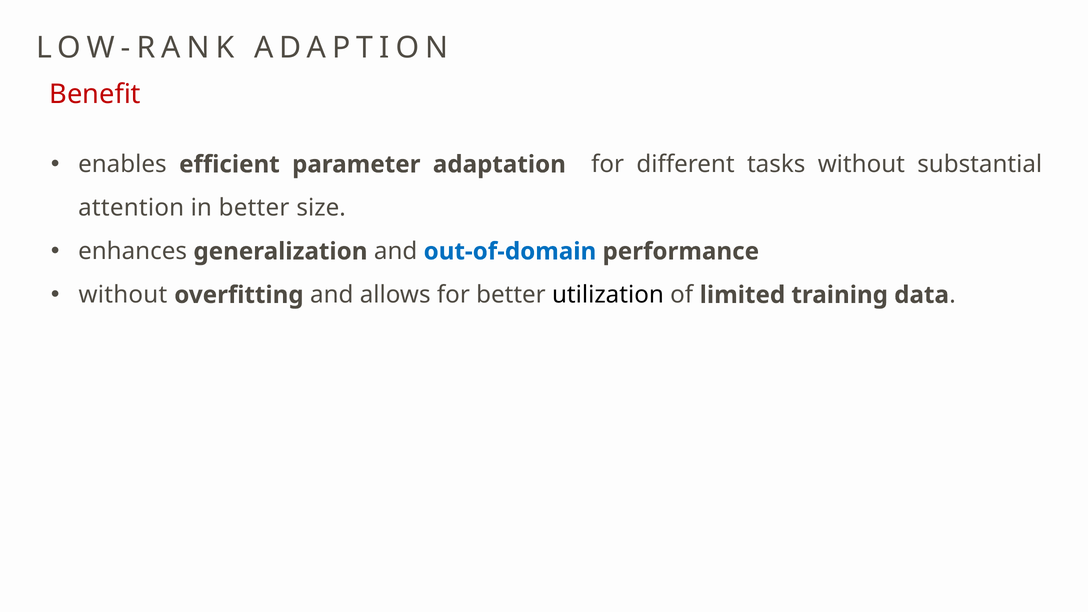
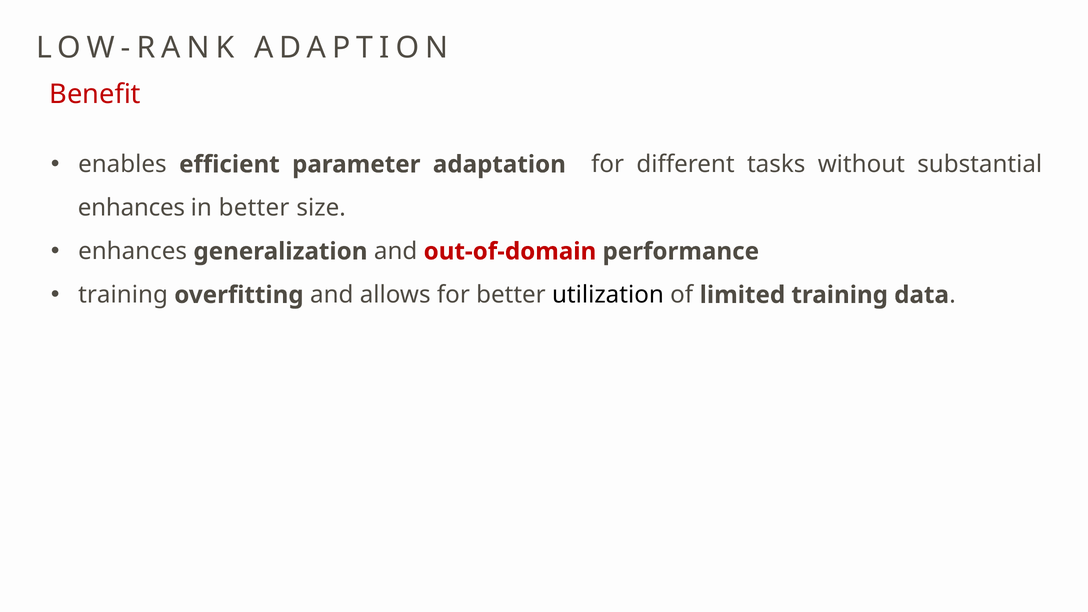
attention: attention -> enhances (131, 208)
out-of-domain colour: blue -> red (510, 251)
without: without -> training (123, 295)
